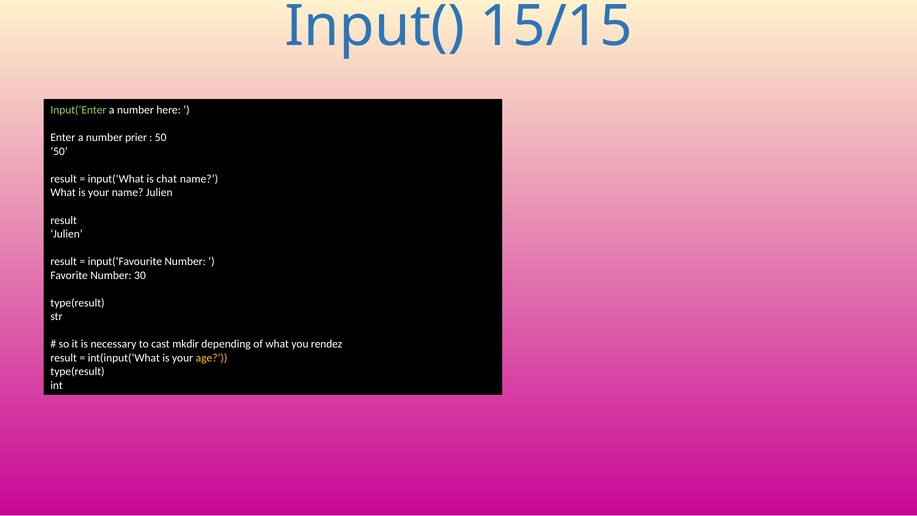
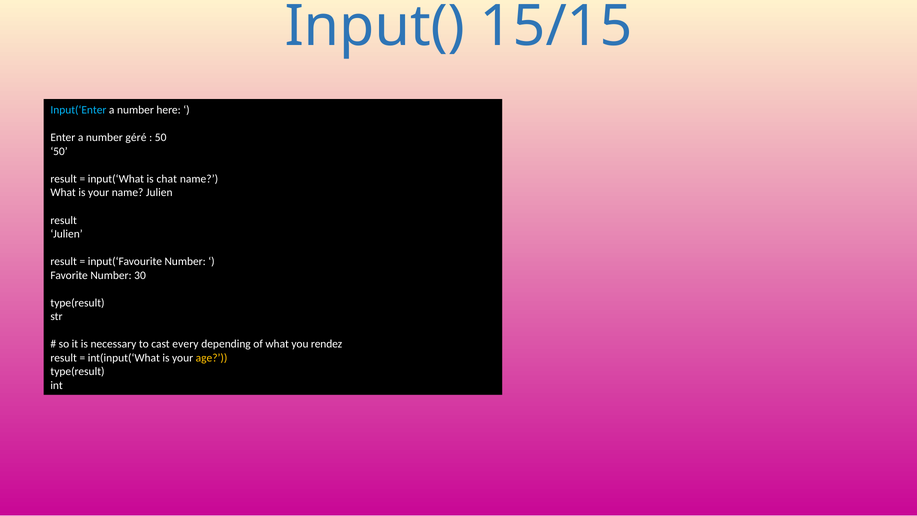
Input(‘Enter colour: light green -> light blue (78, 110)
prier: prier -> géré (136, 138)
mkdir: mkdir -> every (185, 344)
